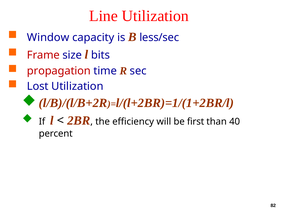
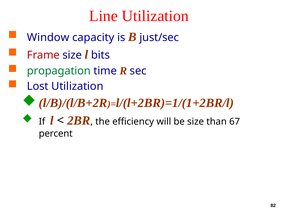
less/sec: less/sec -> just/sec (159, 38)
propagation colour: red -> green (59, 71)
be first: first -> size (196, 122)
40: 40 -> 67 (235, 122)
